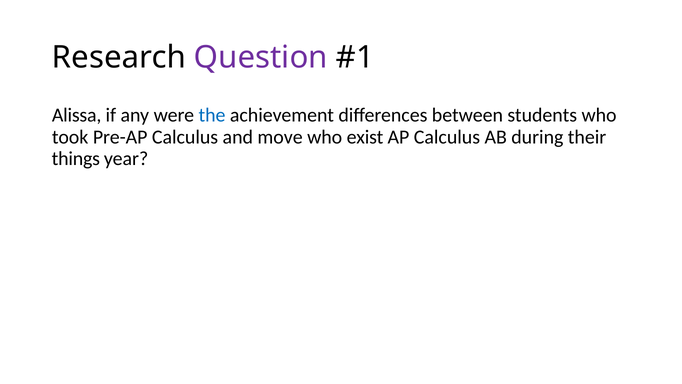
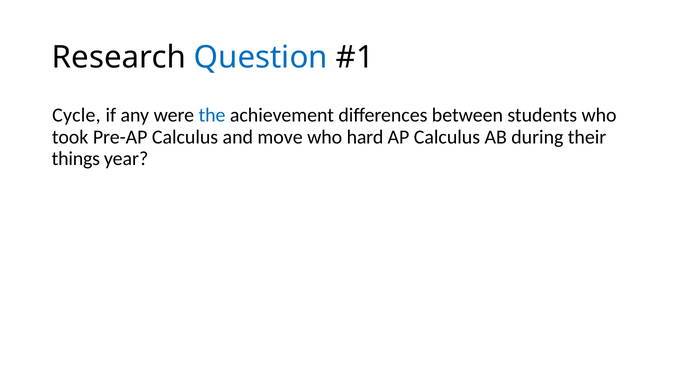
Question colour: purple -> blue (261, 57)
Alissa: Alissa -> Cycle (76, 115)
exist: exist -> hard (365, 137)
